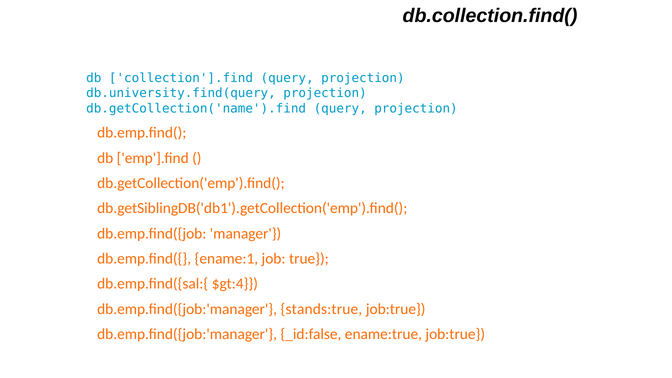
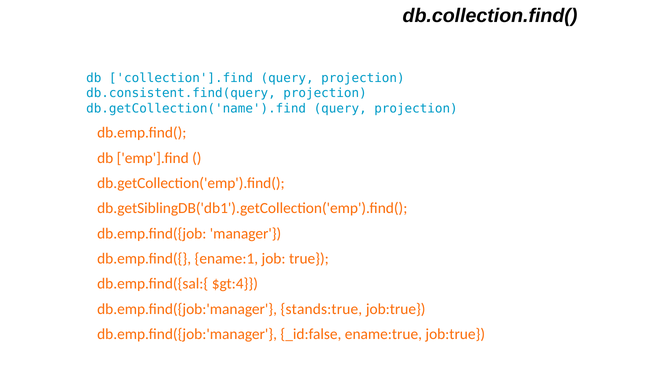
db.university.find(query: db.university.find(query -> db.consistent.find(query (181, 93)
